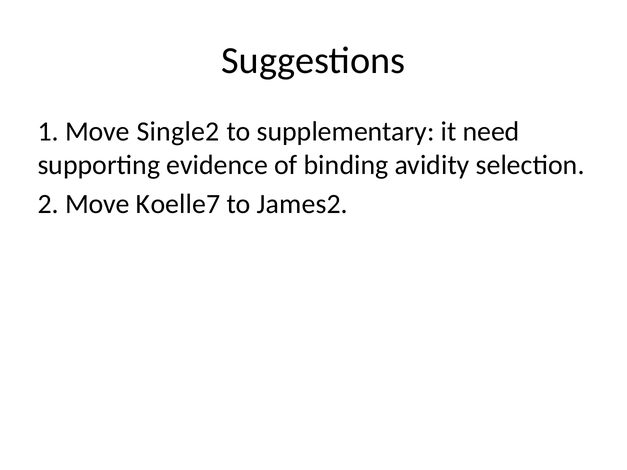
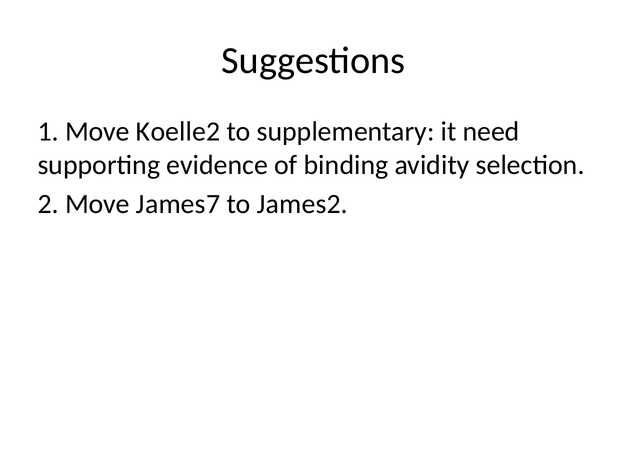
Single2: Single2 -> Koelle2 (178, 132)
Koelle7: Koelle7 -> James7 (178, 204)
